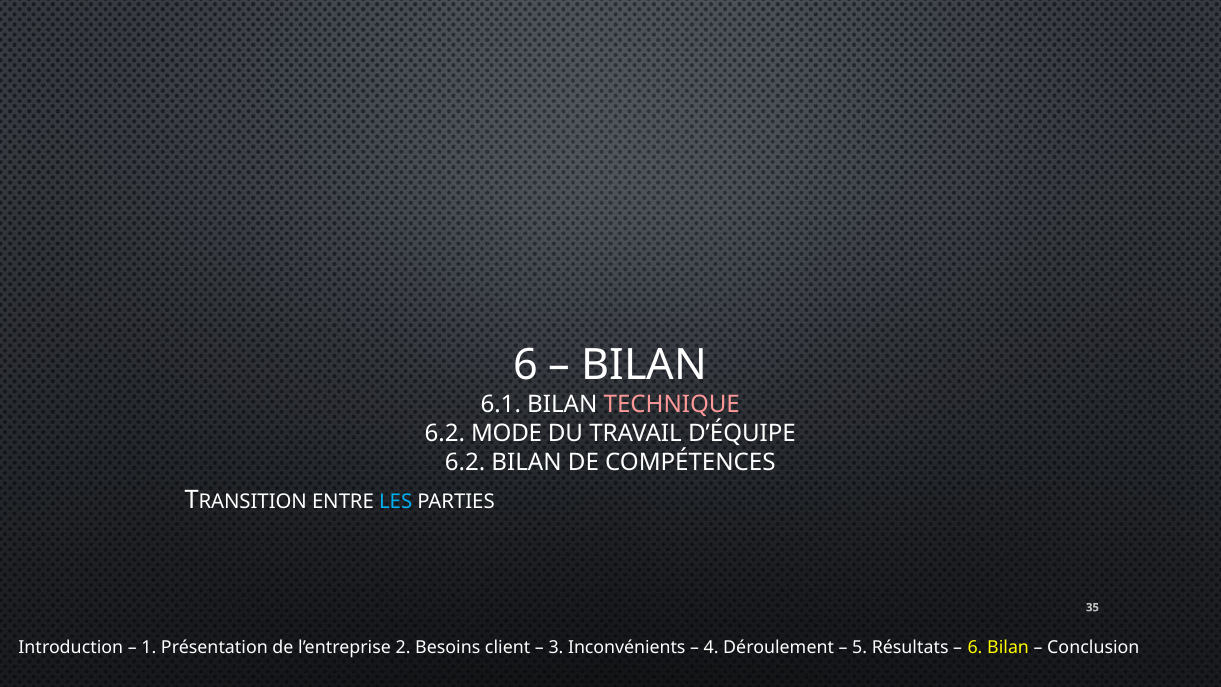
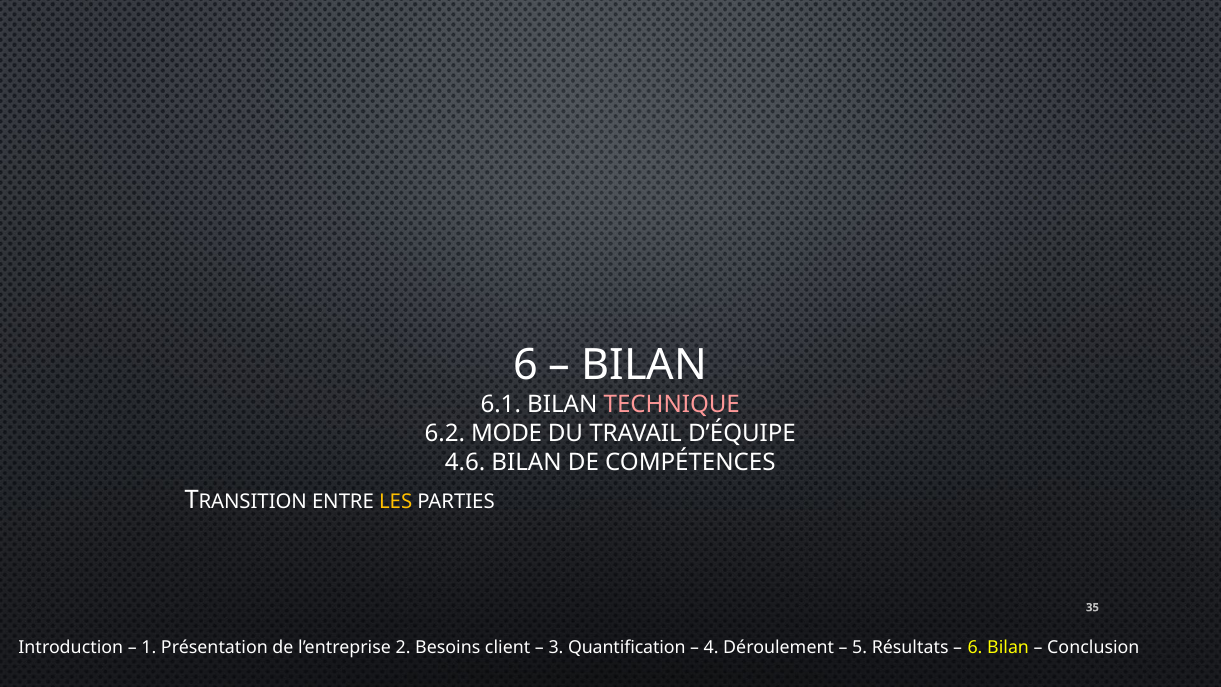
6.2: 6.2 -> 4.6 (465, 462)
LES colour: light blue -> yellow (396, 502)
Inconvénients: Inconvénients -> Quantification (627, 648)
